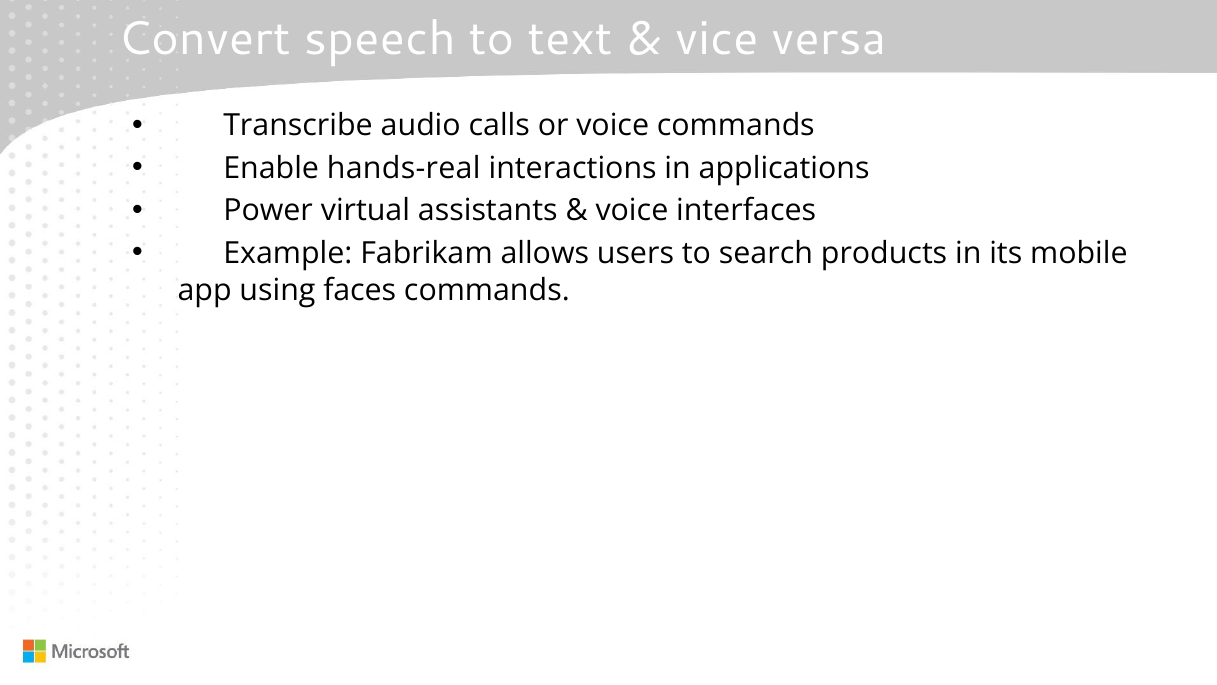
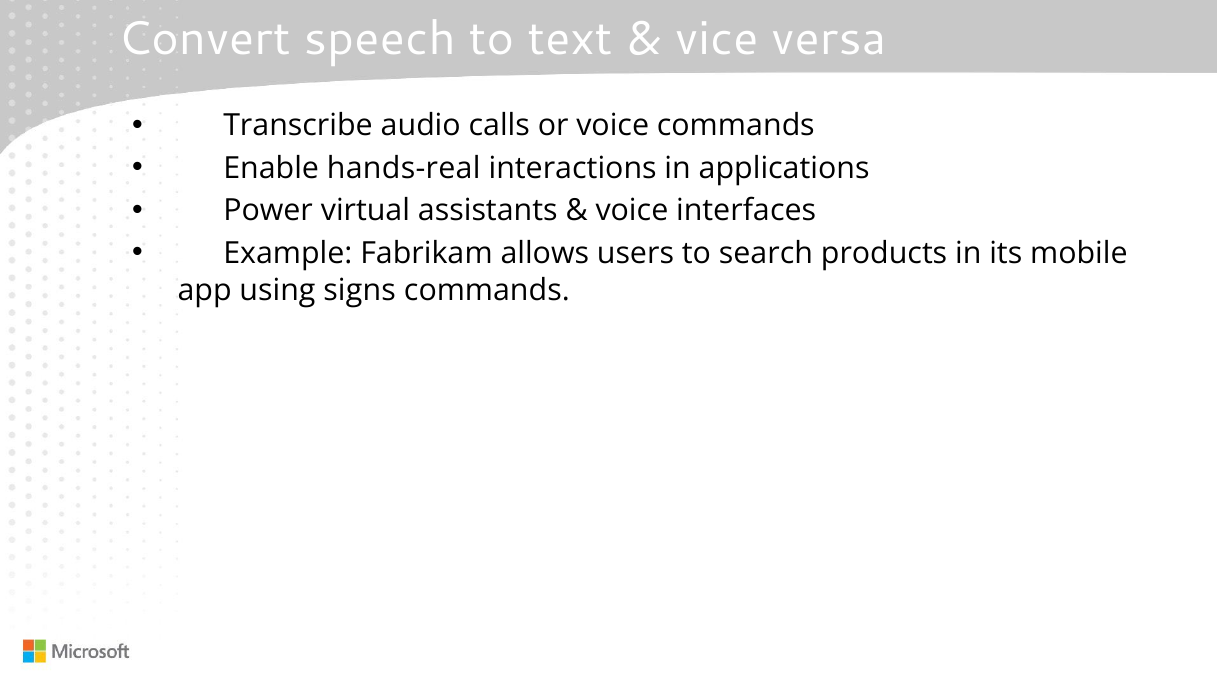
faces: faces -> signs (360, 290)
